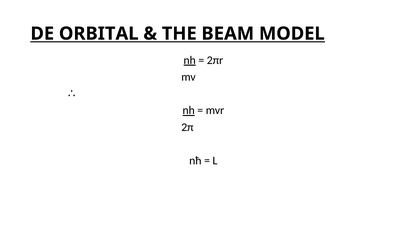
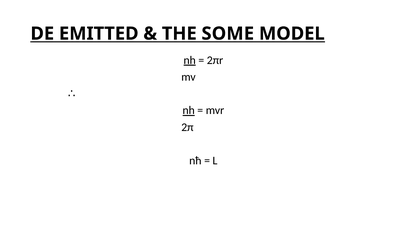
ORBITAL: ORBITAL -> EMITTED (99, 34)
BEAM: BEAM -> SOME (228, 34)
